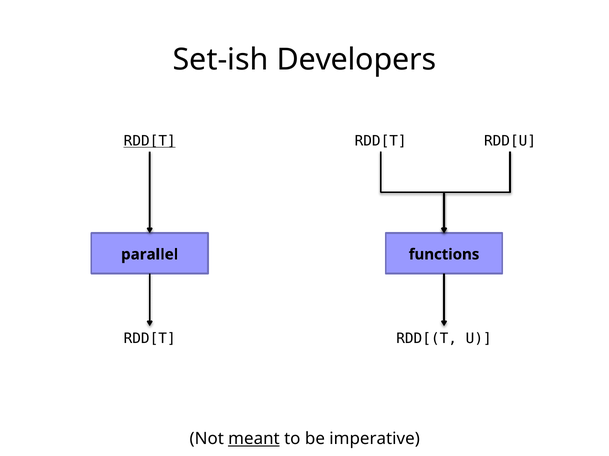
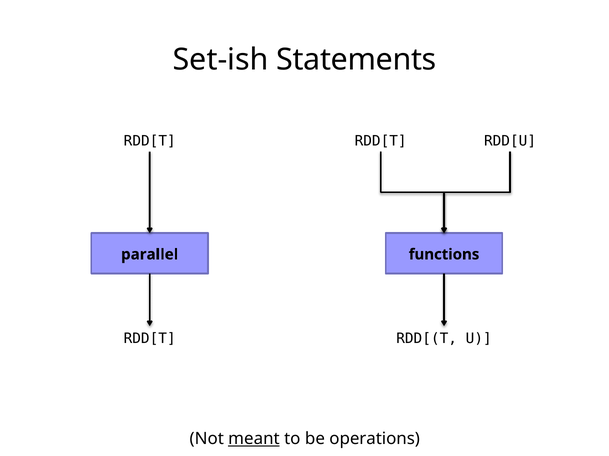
Developers: Developers -> Statements (356, 60)
RDD[T underline: present -> none (150, 141)
imperative: imperative -> operations (375, 439)
